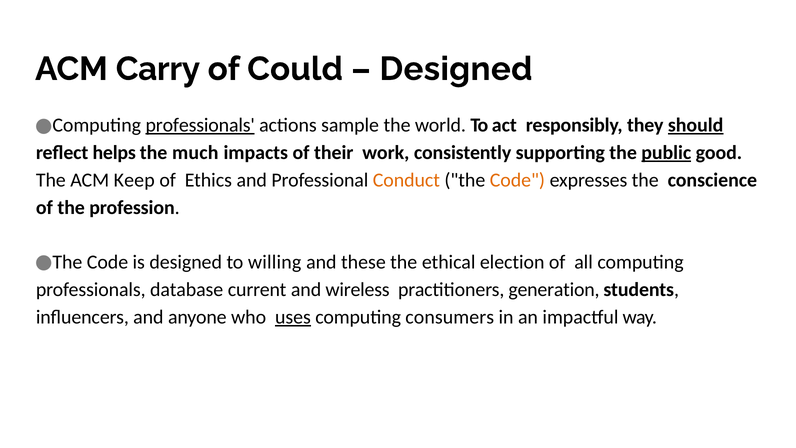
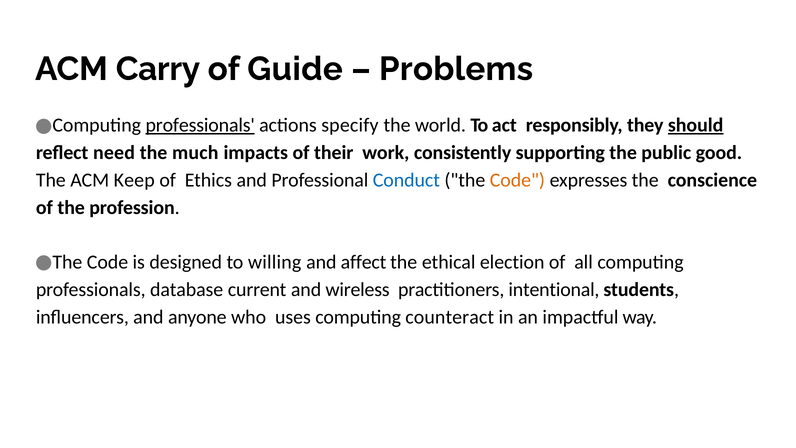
Could: Could -> Guide (295, 69)
Designed: Designed -> Problems (456, 69)
sample: sample -> specify (350, 125)
helps: helps -> need (114, 153)
public underline: present -> none (666, 153)
Conduct colour: orange -> blue (406, 180)
these: these -> affect (364, 262)
generation: generation -> intentional (554, 290)
uses underline: present -> none (293, 317)
consumers: consumers -> counteract (450, 317)
